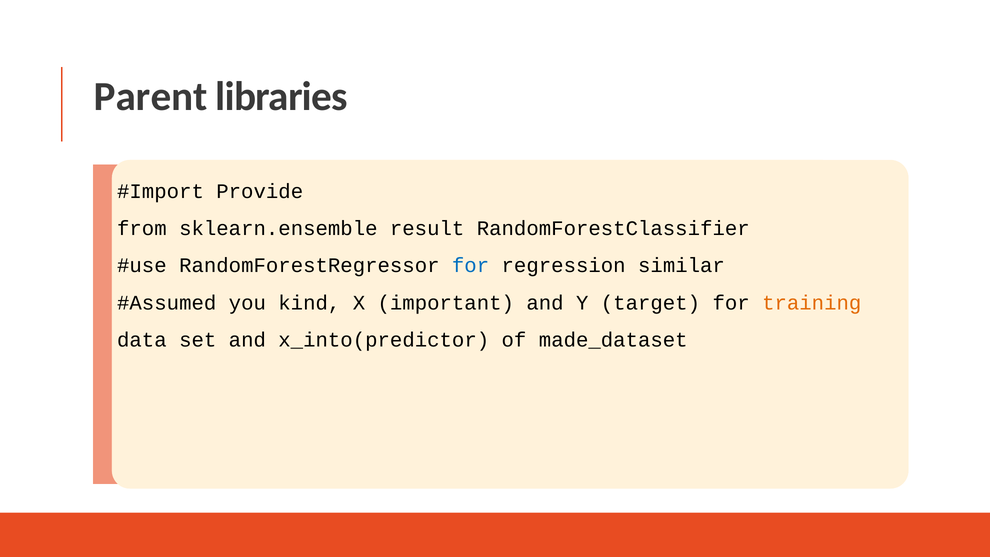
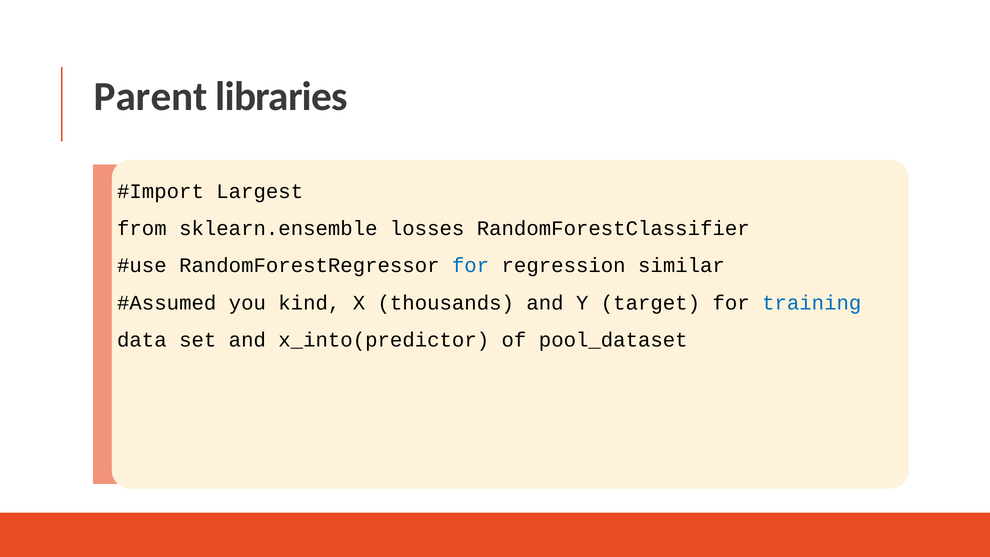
Provide: Provide -> Largest (260, 191)
result: result -> losses (427, 228)
important: important -> thousands (446, 303)
training colour: orange -> blue (812, 303)
made_dataset: made_dataset -> pool_dataset (613, 340)
